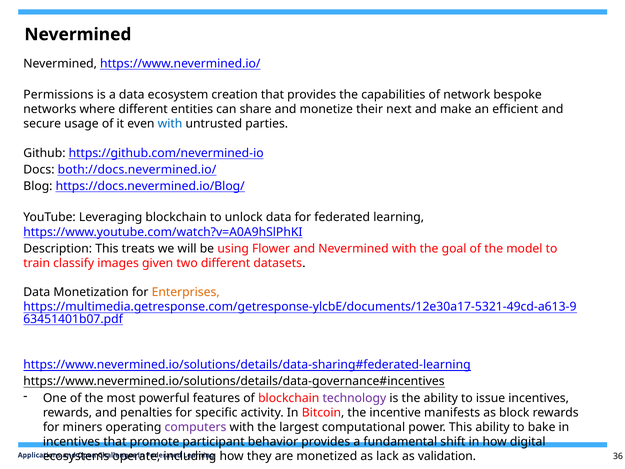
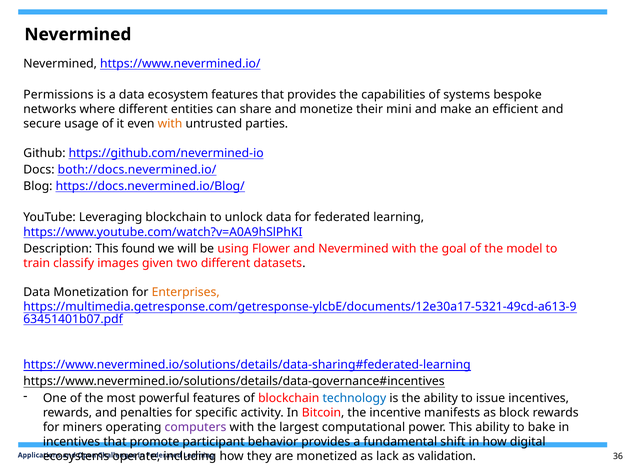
ecosystem creation: creation -> features (235, 95)
network: network -> systems (467, 95)
next: next -> mini (399, 109)
with colour: blue -> orange (170, 124)
treats: treats -> found (138, 248)
technology colour: purple -> blue (354, 398)
